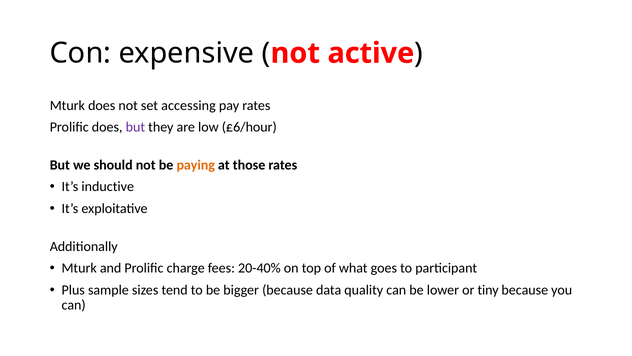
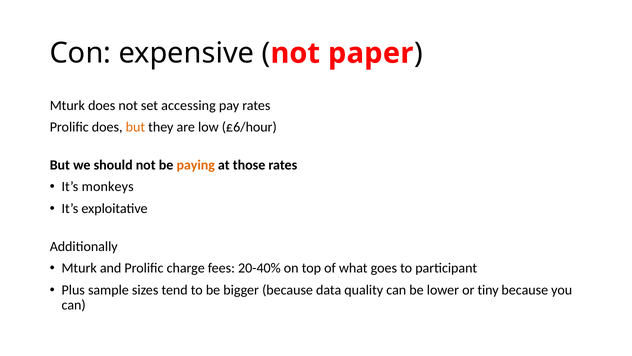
active: active -> paper (371, 53)
but colour: purple -> orange (135, 127)
inductive: inductive -> monkeys (108, 187)
